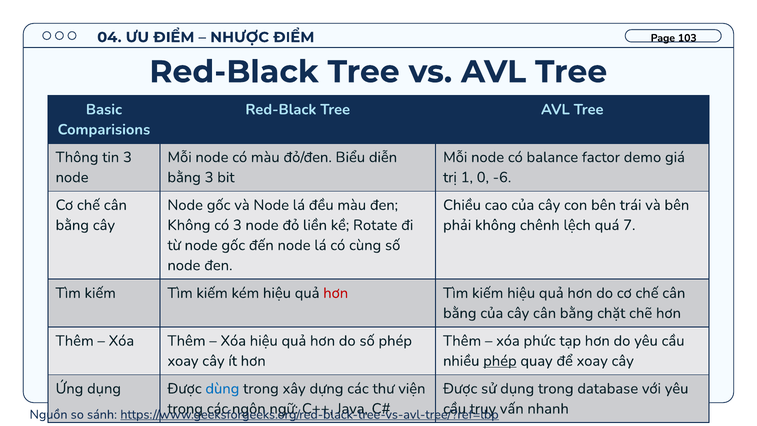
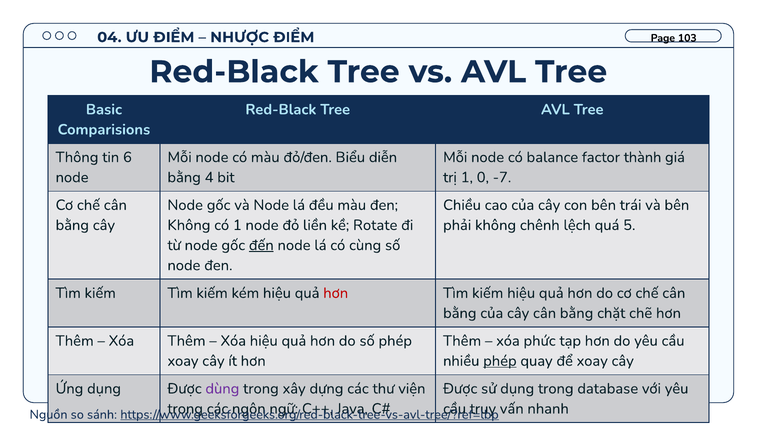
tin 3: 3 -> 6 (127, 157)
demo: demo -> thành (643, 157)
bằng 3: 3 -> 4 (209, 177)
-6: -6 -> -7 (502, 177)
có 3: 3 -> 1 (237, 225)
7: 7 -> 5 (629, 225)
đến underline: none -> present (261, 245)
dùng colour: blue -> purple (222, 388)
